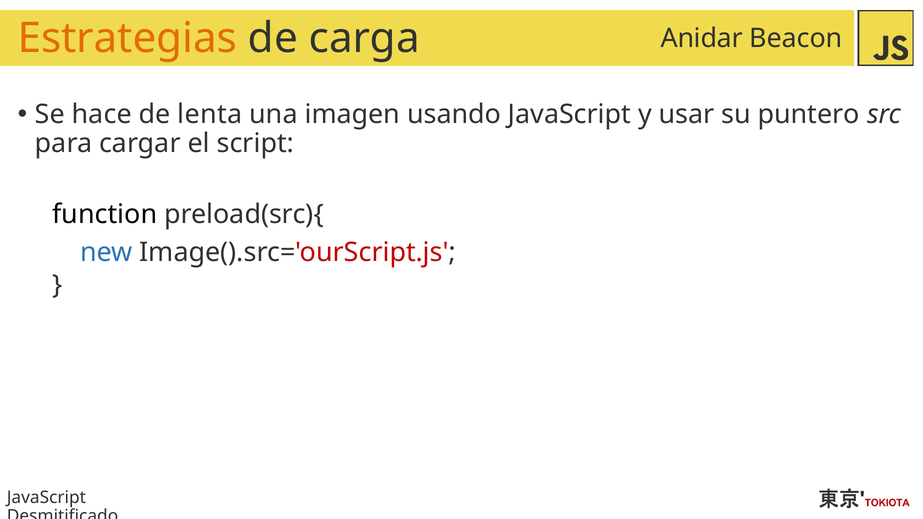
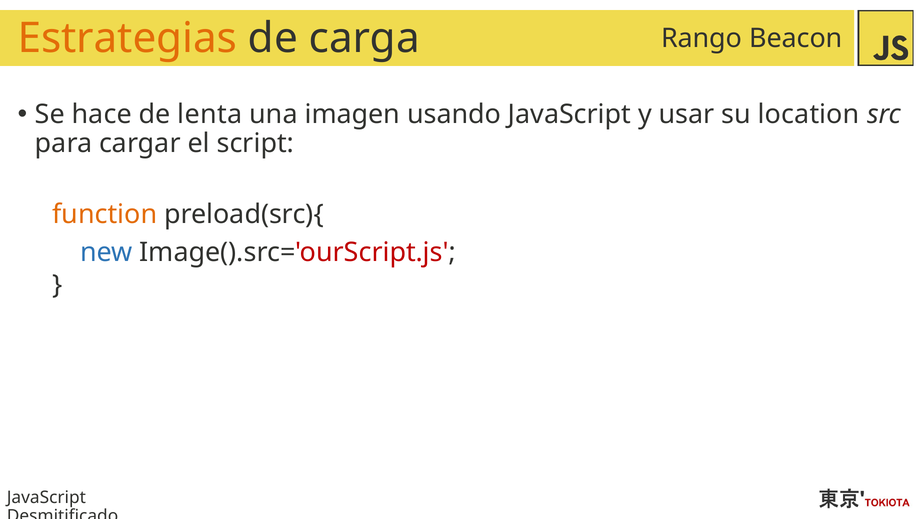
Anidar: Anidar -> Rango (702, 38)
puntero: puntero -> location (809, 114)
function colour: black -> orange (105, 214)
